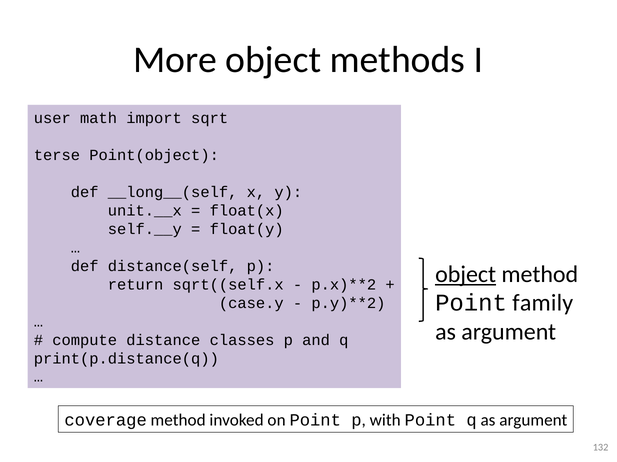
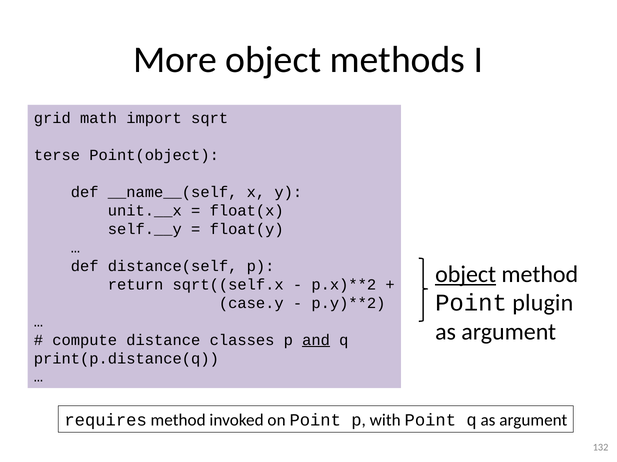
user: user -> grid (52, 118)
__long__(self: __long__(self -> __name__(self (173, 192)
family: family -> plugin (543, 304)
and underline: none -> present (316, 341)
coverage: coverage -> requires (106, 421)
